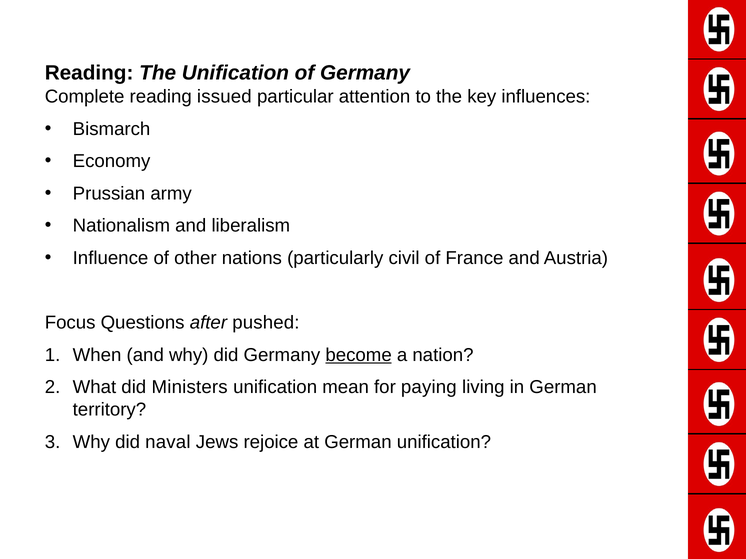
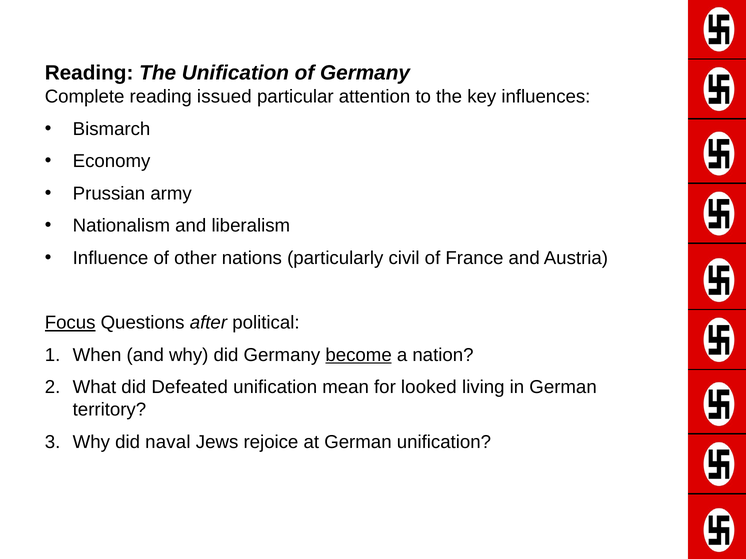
Focus underline: none -> present (70, 323)
pushed: pushed -> political (266, 323)
Ministers: Ministers -> Defeated (190, 388)
paying: paying -> looked (429, 388)
